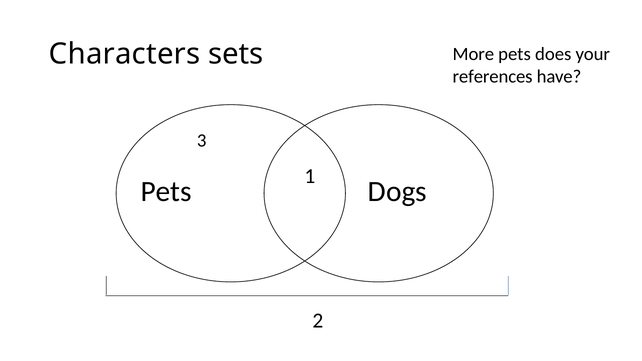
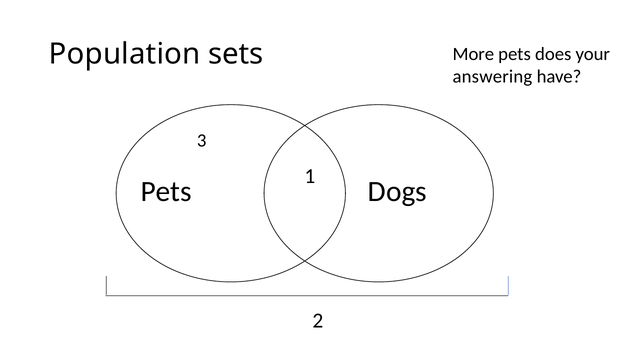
Characters: Characters -> Population (125, 54)
references: references -> answering (492, 76)
